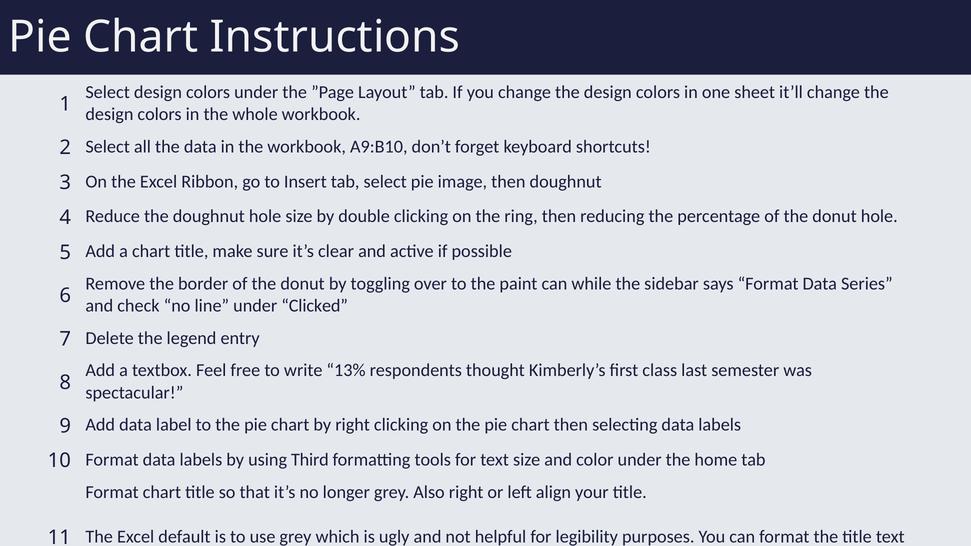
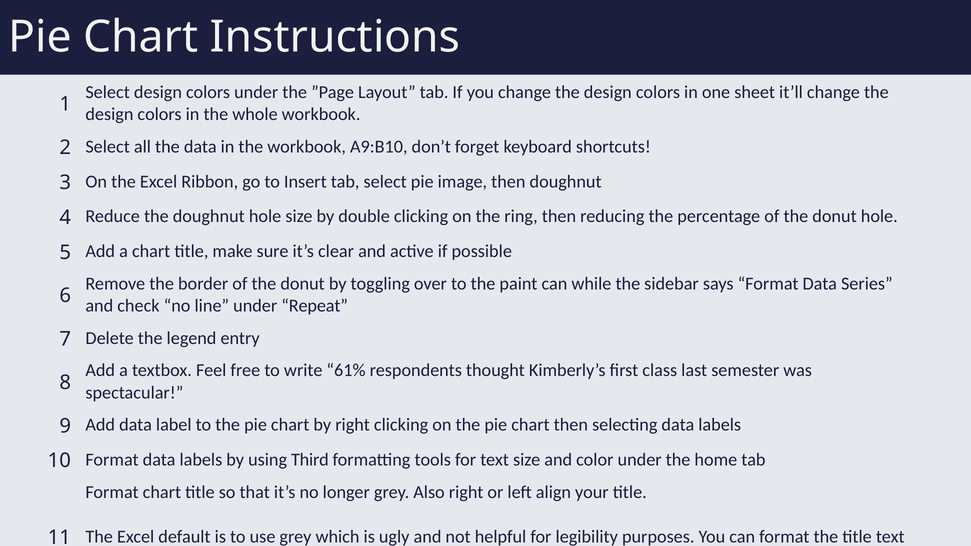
Clicked: Clicked -> Repeat (315, 306)
13%: 13% -> 61% (346, 371)
